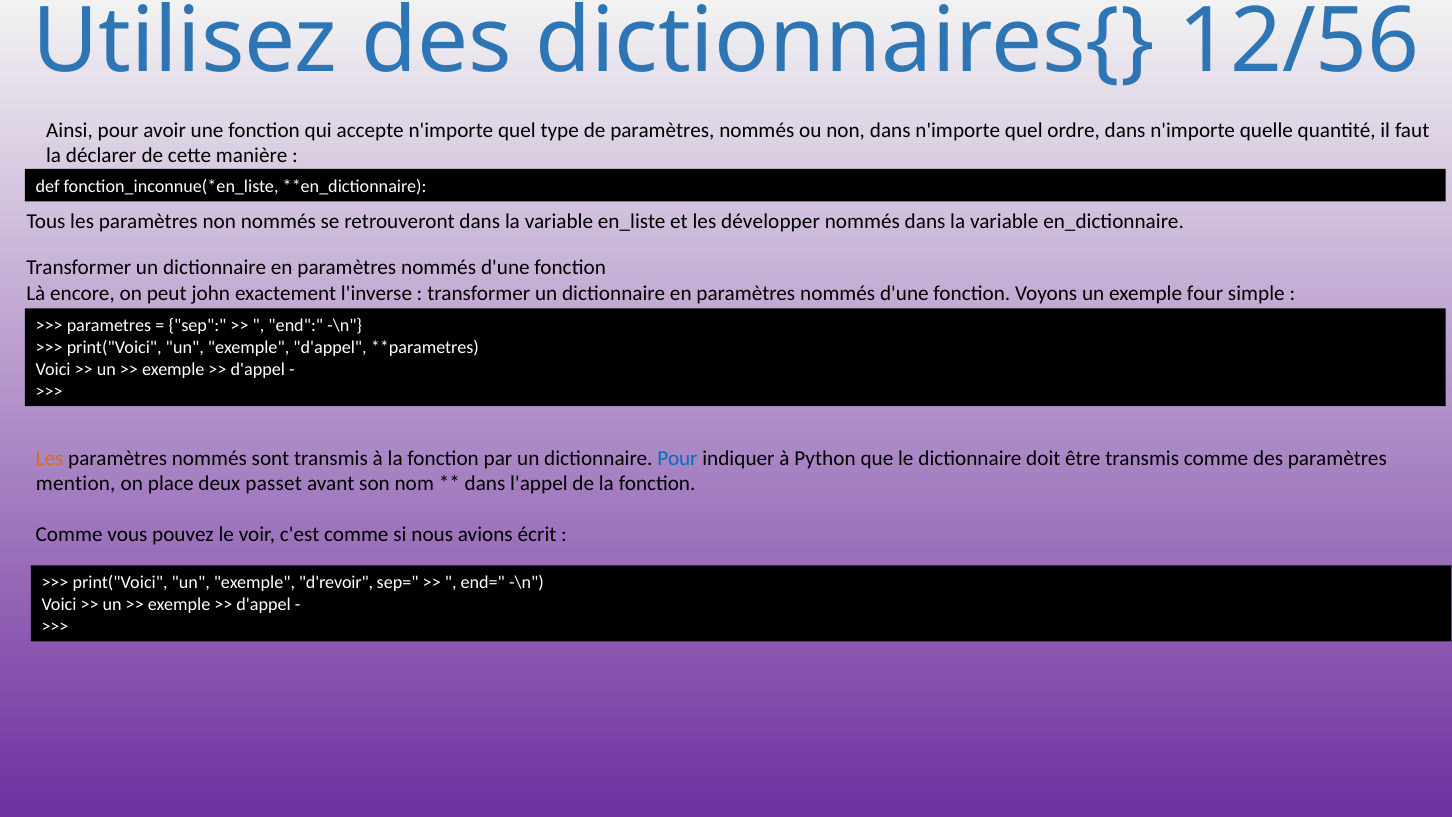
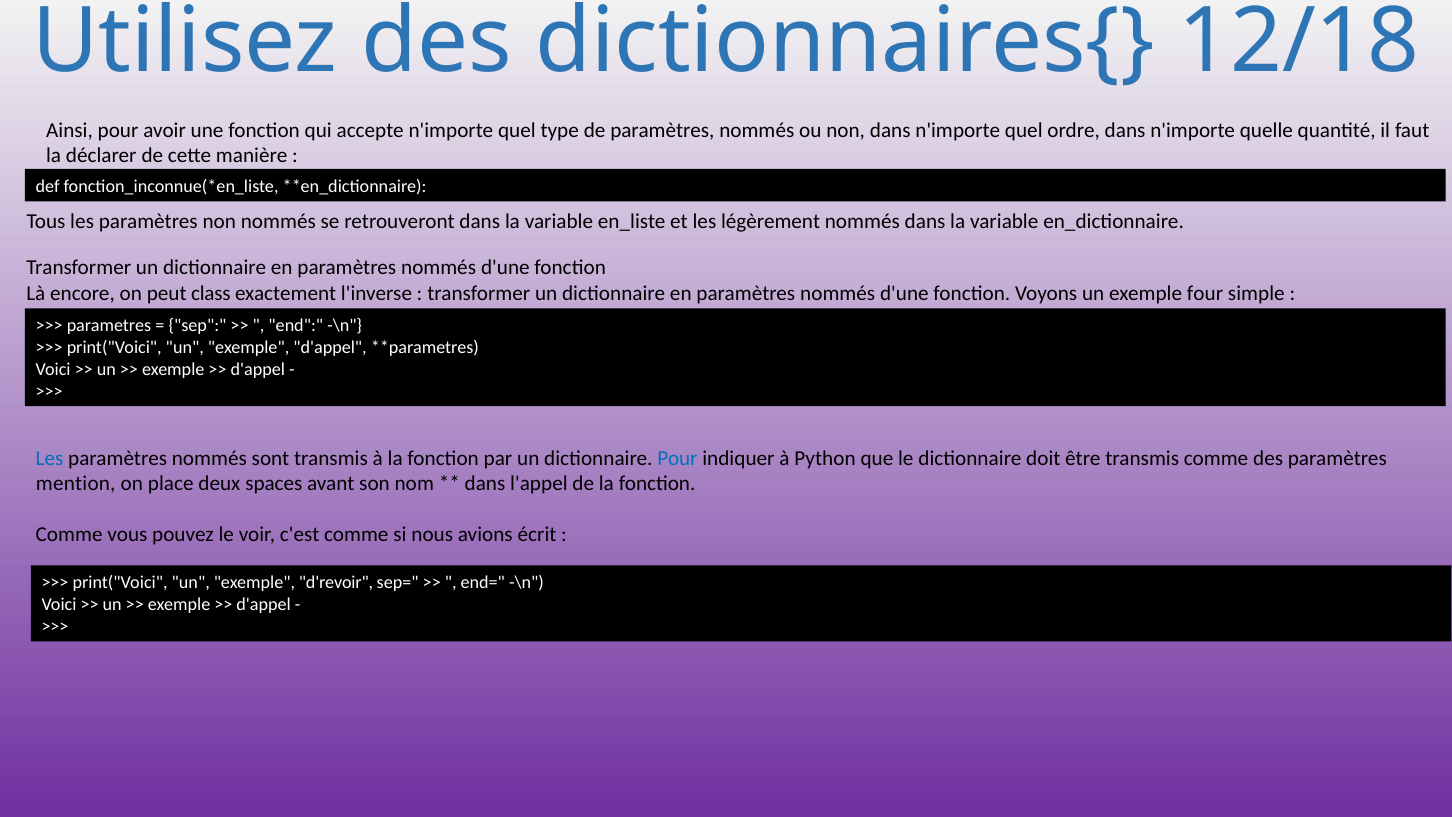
12/56: 12/56 -> 12/18 (1299, 42)
développer: développer -> légèrement (771, 222)
john: john -> class (211, 293)
Les colour: orange -> blue (50, 458)
passet: passet -> spaces (274, 484)
